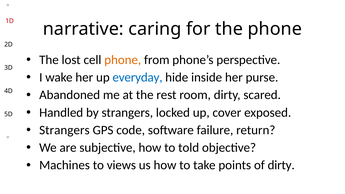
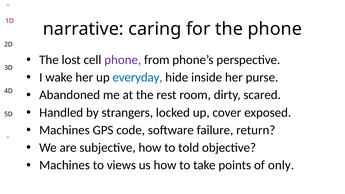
phone colour: orange -> purple (123, 60)
Strangers: Strangers -> Machines (64, 130)
of dirty: dirty -> only (281, 165)
